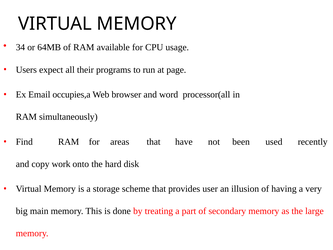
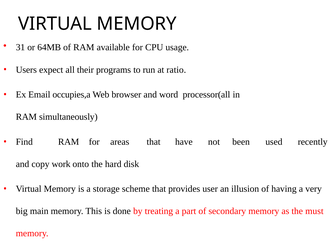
34: 34 -> 31 (20, 47)
page: page -> ratio (176, 70)
large: large -> must (314, 211)
